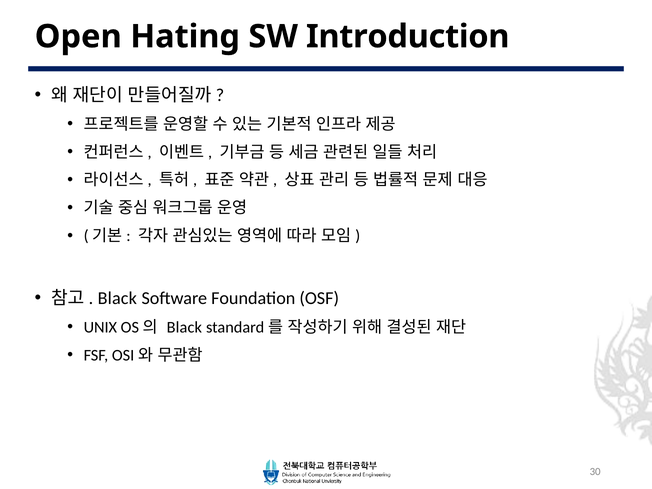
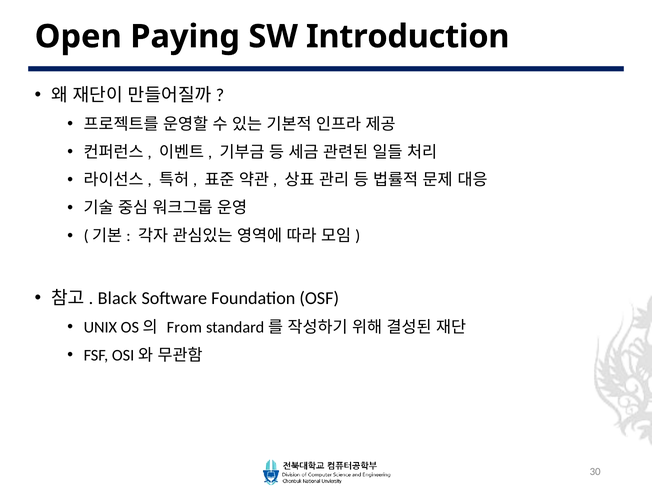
Hating: Hating -> Paying (185, 37)
Black: Black -> From (184, 327)
